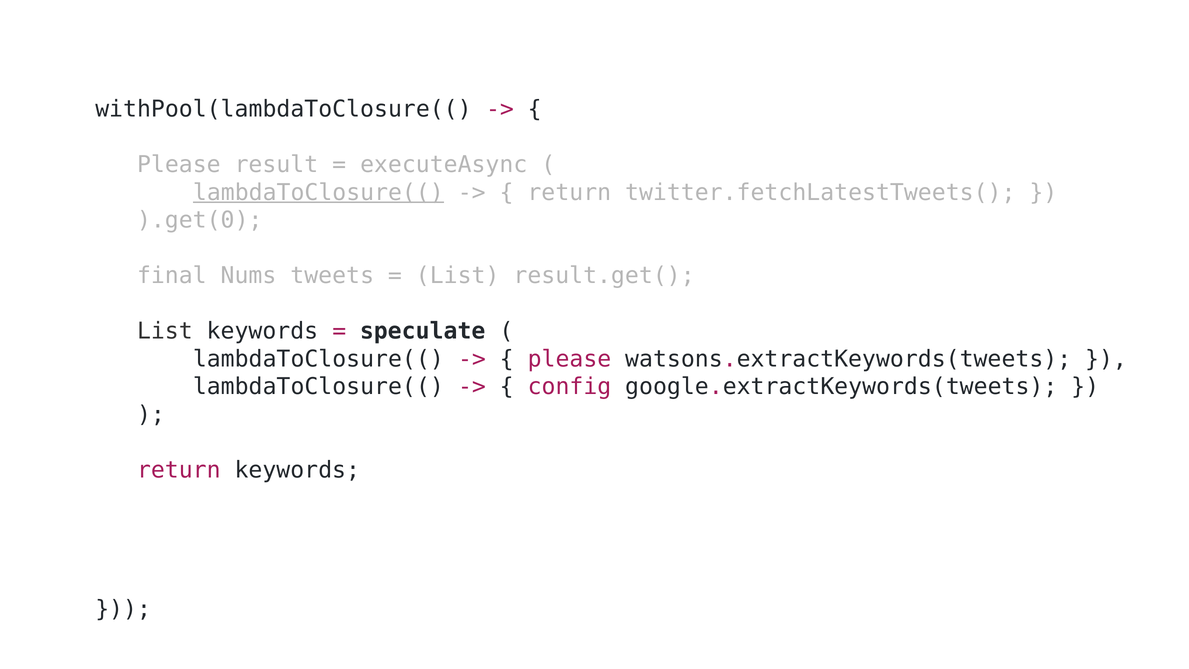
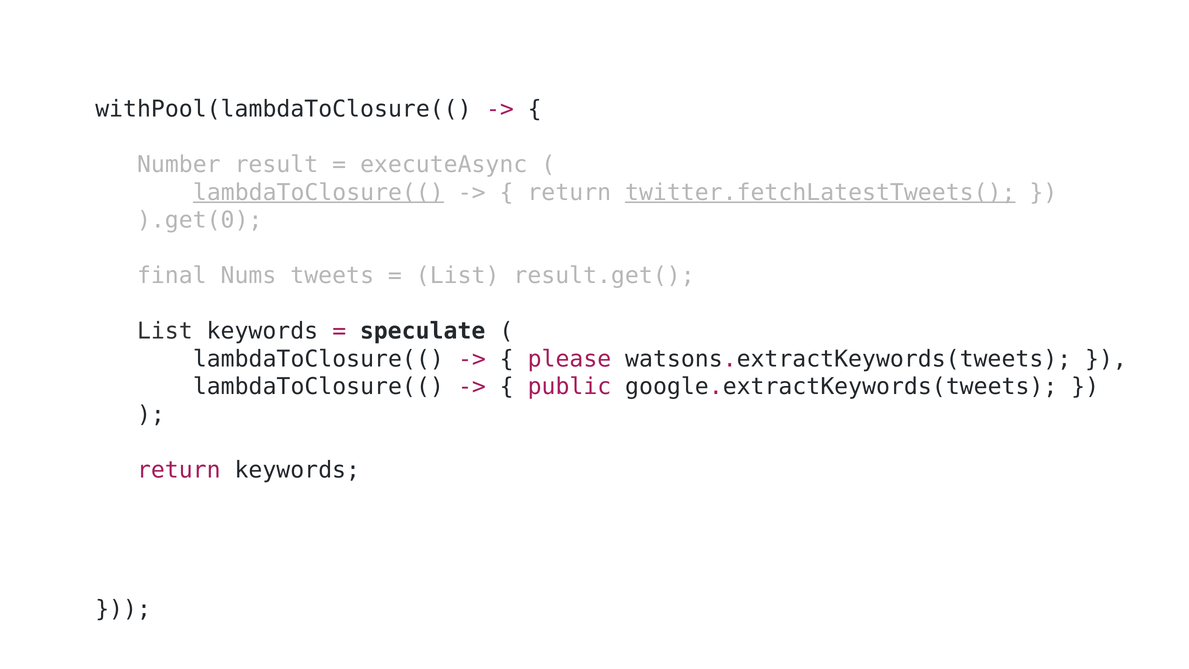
Please: Please -> Number (179, 165)
twitter.fetchLatestTweets( underline: none -> present (820, 192)
config: config -> public (569, 387)
